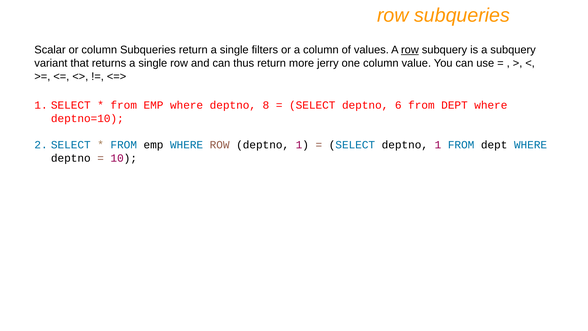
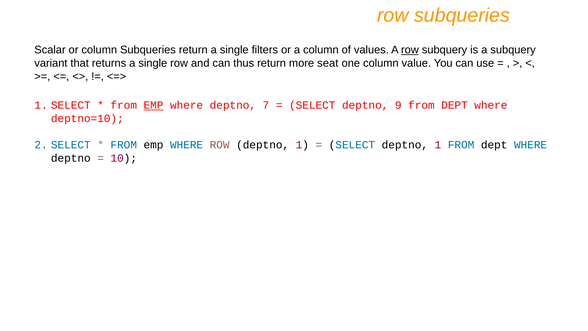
jerry: jerry -> seat (328, 63)
EMP underline: none -> present (153, 105)
8: 8 -> 7 (266, 105)
6: 6 -> 9 (398, 105)
